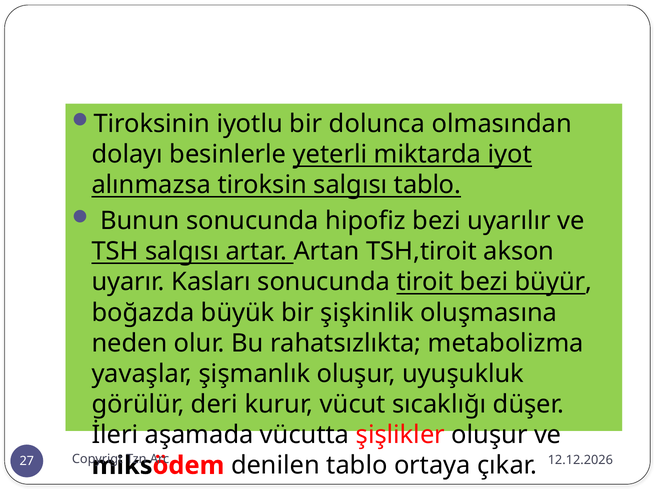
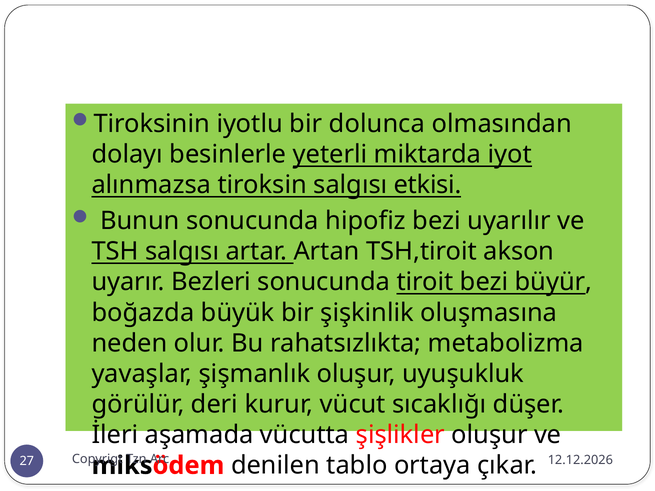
salgısı tablo: tablo -> etkisi (428, 185)
Kasları: Kasları -> Bezleri (211, 282)
